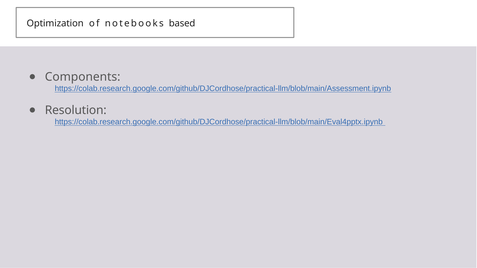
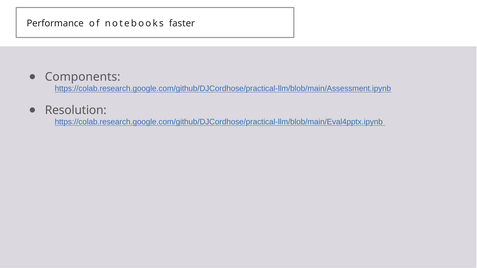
Optimization: Optimization -> Performance (55, 23)
based: based -> faster (182, 23)
